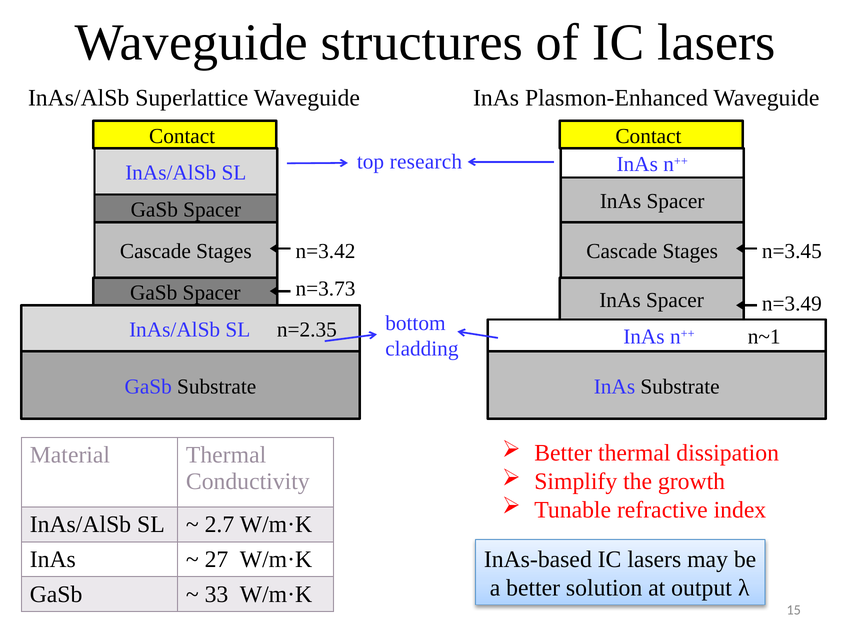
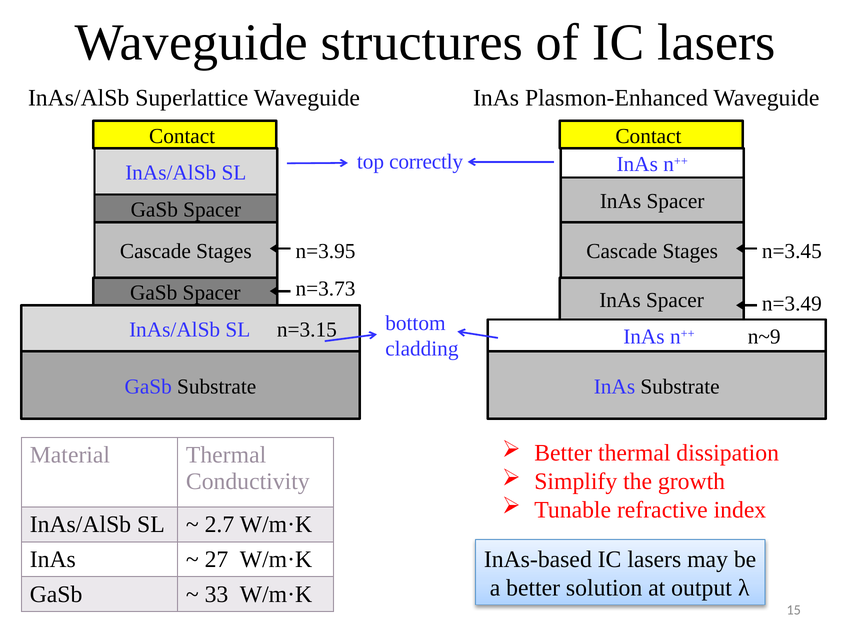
research: research -> correctly (426, 162)
n=3.42: n=3.42 -> n=3.95 (326, 251)
n=2.35: n=2.35 -> n=3.15 (307, 330)
n~1: n~1 -> n~9 (764, 337)
